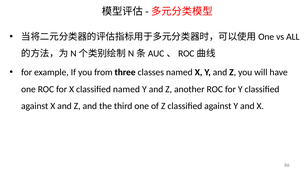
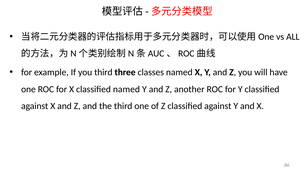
you from: from -> third (103, 72)
